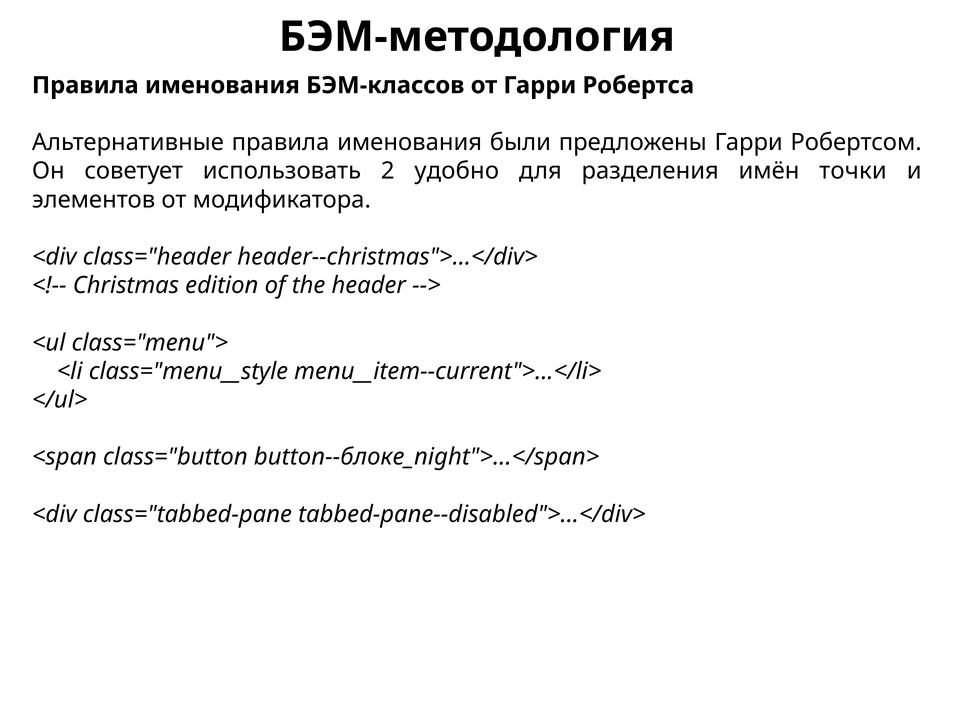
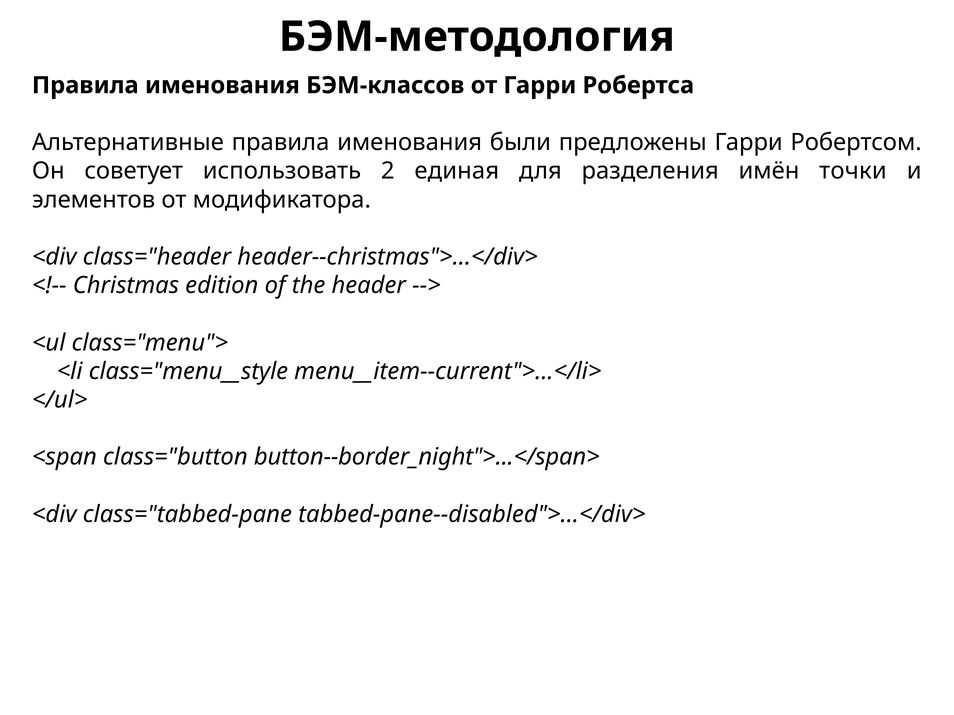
удобно: удобно -> единая (457, 171)
button--блоке_night">...</span>: button--блоке_night">...</span> -> button--border_night">...</span> (427, 457)
